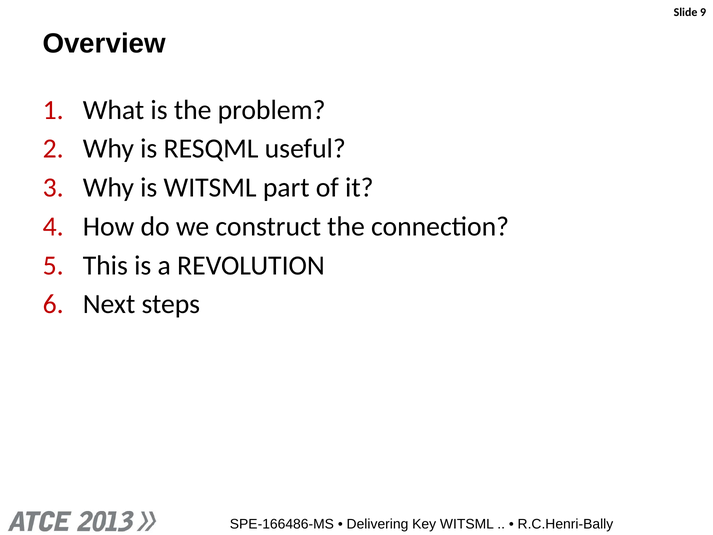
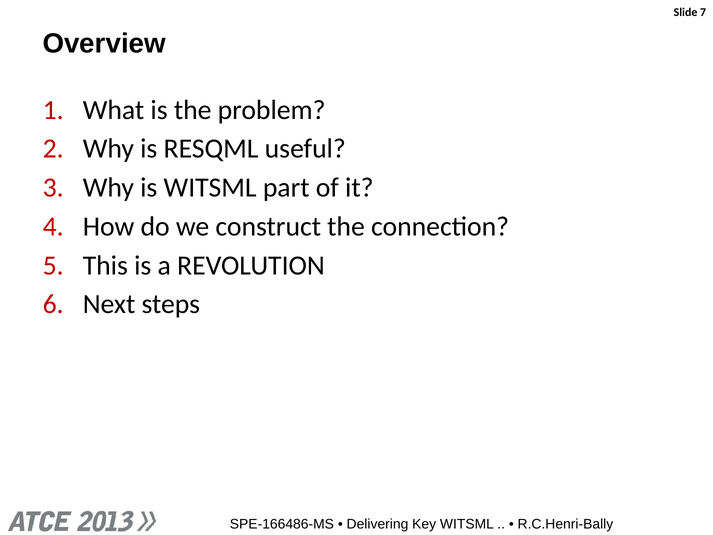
9: 9 -> 7 (703, 12)
